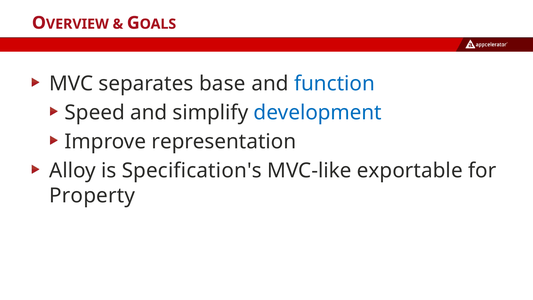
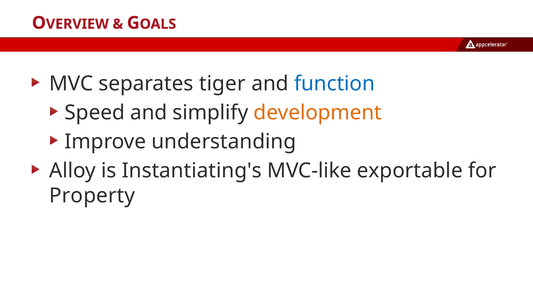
base: base -> tiger (222, 84)
development colour: blue -> orange (318, 113)
representation: representation -> understanding (224, 142)
Specification's: Specification's -> Instantiating's (192, 171)
